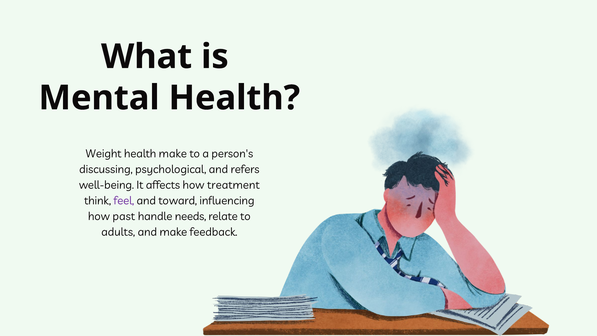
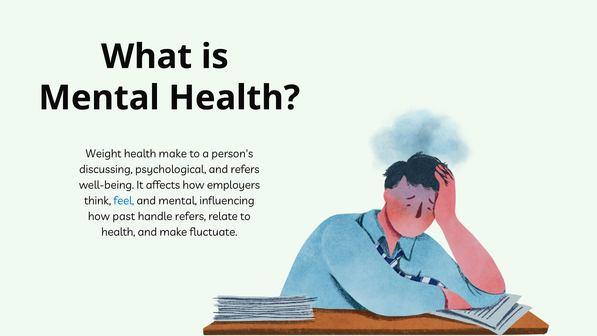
treatment: treatment -> employers (233, 185)
feel colour: purple -> blue (124, 201)
and toward: toward -> mental (178, 201)
handle needs: needs -> refers (190, 216)
adults: adults -> health (118, 232)
feedback: feedback -> fluctuate (213, 232)
